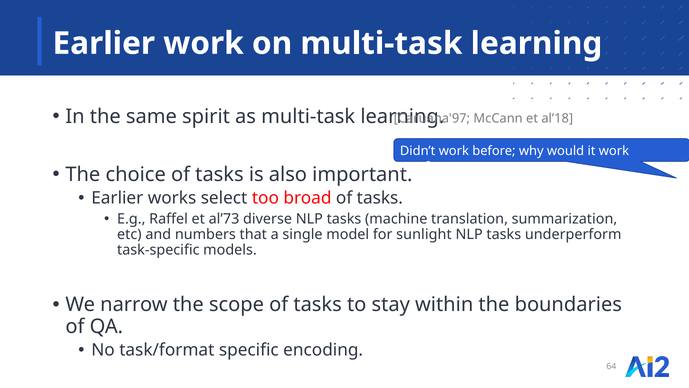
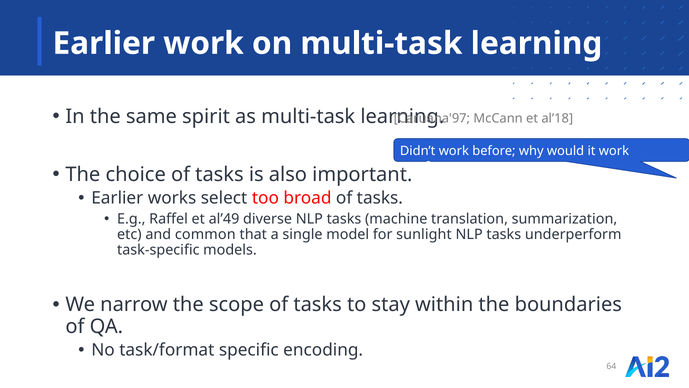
al’73: al’73 -> al’49 (224, 219)
numbers: numbers -> common (205, 234)
